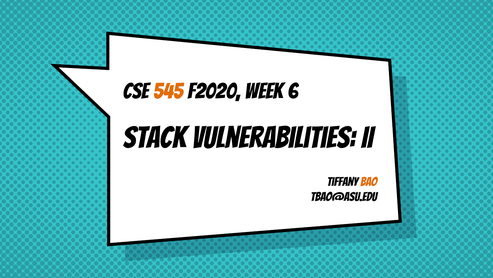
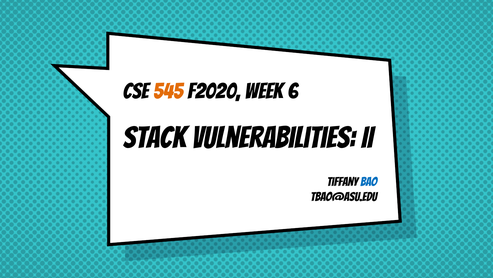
Bao colour: orange -> blue (369, 182)
